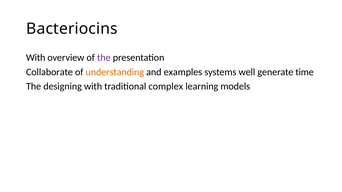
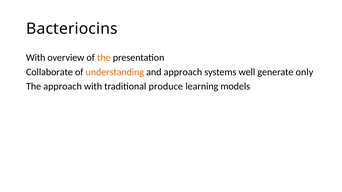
the colour: purple -> orange (104, 58)
and examples: examples -> approach (183, 72)
time: time -> only (304, 72)
The designing: designing -> approach (63, 87)
complex: complex -> produce (166, 87)
